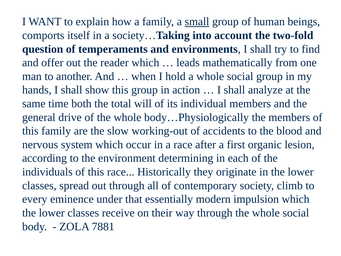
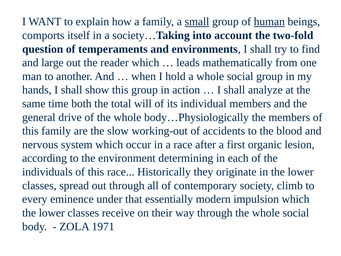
human underline: none -> present (269, 22)
offer: offer -> large (52, 63)
7881: 7881 -> 1971 (103, 226)
